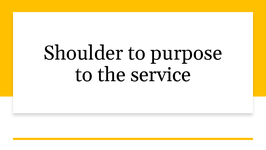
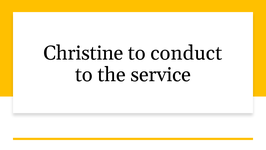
Shoulder: Shoulder -> Christine (83, 53)
purpose: purpose -> conduct (186, 53)
